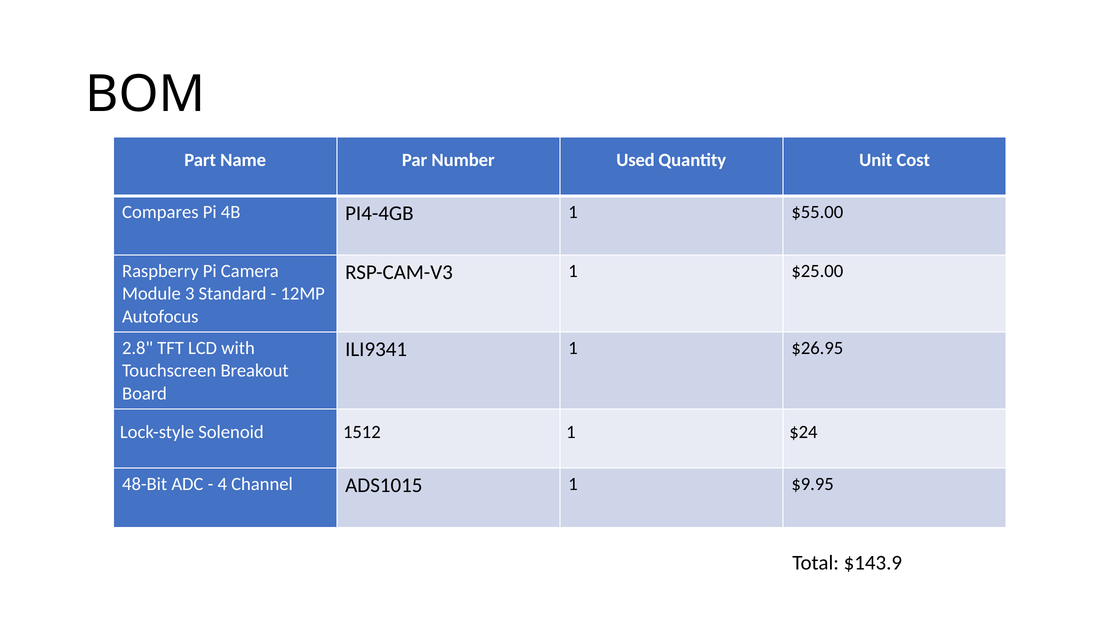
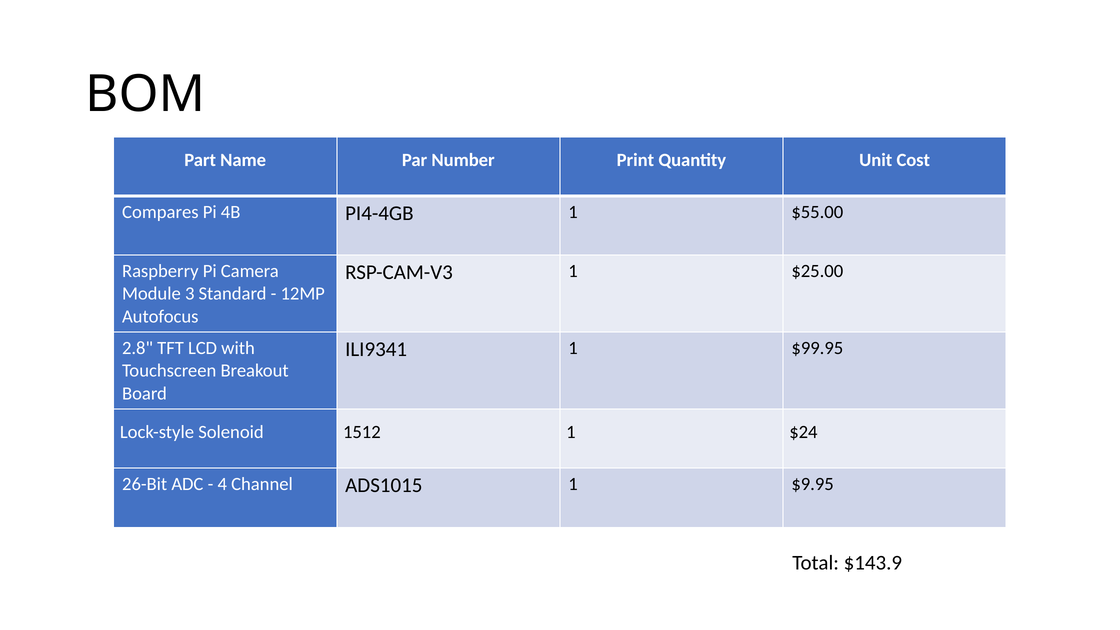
Used: Used -> Print (635, 160)
$26.95: $26.95 -> $99.95 (817, 348)
48-Bit: 48-Bit -> 26-Bit (145, 484)
